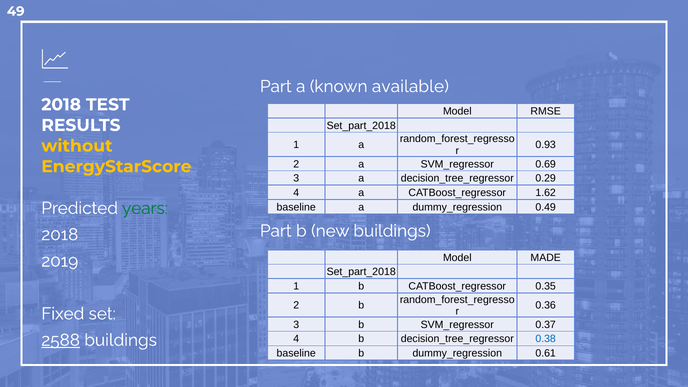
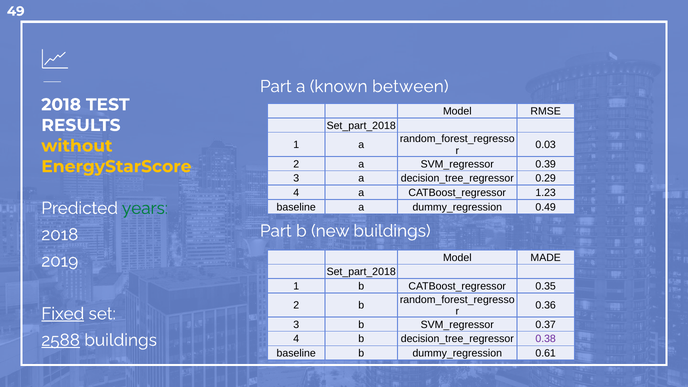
available: available -> between (410, 86)
0.93: 0.93 -> 0.03 (546, 145)
0.69: 0.69 -> 0.39 (546, 164)
1.62: 1.62 -> 1.23 (546, 193)
Fixed underline: none -> present (63, 314)
0.38 colour: blue -> purple (546, 339)
